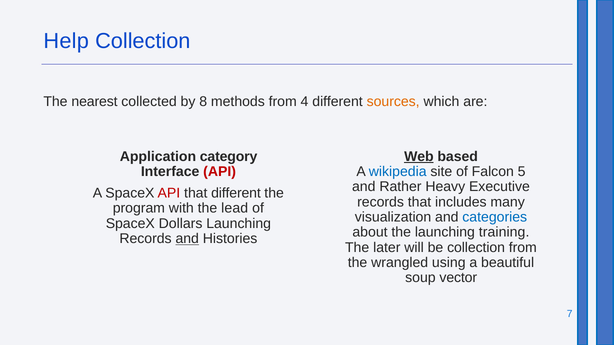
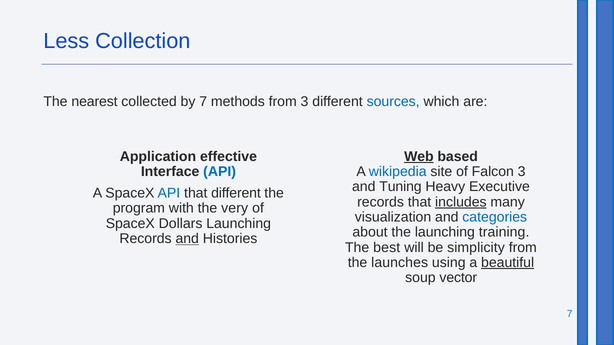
Help: Help -> Less (66, 41)
by 8: 8 -> 7 (203, 102)
from 4: 4 -> 3 (305, 102)
sources colour: orange -> blue (393, 102)
category: category -> effective (229, 157)
API colour: red -> blue (220, 172)
Falcon 5: 5 -> 3 (522, 172)
Rather: Rather -> Tuning (401, 187)
API colour: red -> blue (169, 193)
includes underline: none -> present (461, 202)
lead: lead -> very (235, 209)
later: later -> best (387, 248)
be collection: collection -> simplicity (476, 248)
wrangled: wrangled -> launches (400, 263)
beautiful underline: none -> present (508, 263)
